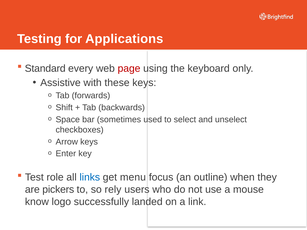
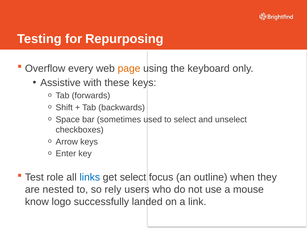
Applications: Applications -> Repurposing (124, 39)
Standard: Standard -> Overflow (45, 69)
page colour: red -> orange (129, 69)
get menu: menu -> select (133, 178)
pickers: pickers -> nested (58, 190)
